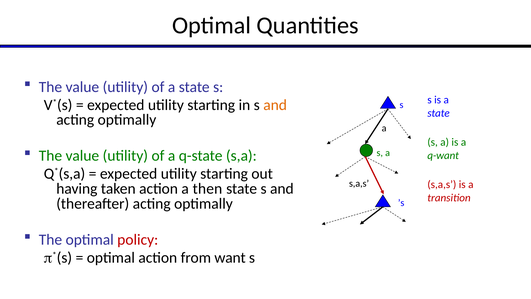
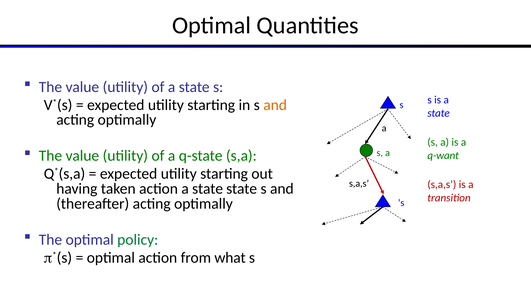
action a then: then -> state (208, 189)
policy colour: red -> green (138, 239)
want: want -> what (230, 257)
